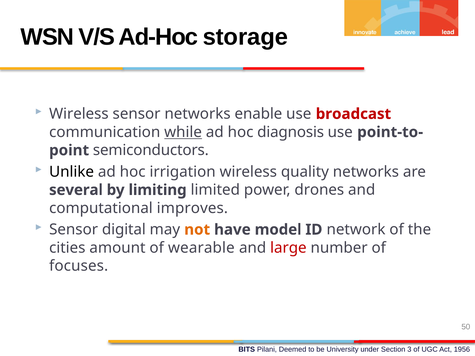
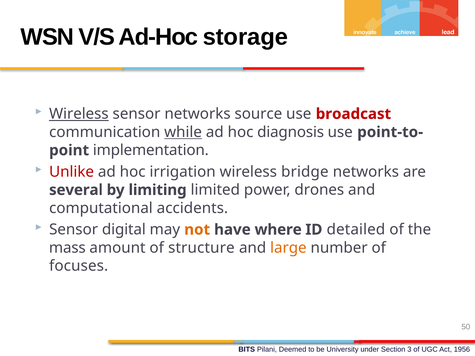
Wireless underline: none -> present (79, 114)
enable: enable -> source (258, 114)
semiconductors: semiconductors -> implementation (151, 150)
Unlike colour: black -> red (72, 172)
quality: quality -> bridge (305, 172)
improves: improves -> accidents (192, 208)
model: model -> where (278, 230)
network: network -> detailed (356, 230)
cities: cities -> mass (67, 248)
wearable: wearable -> structure (201, 248)
large colour: red -> orange (288, 248)
